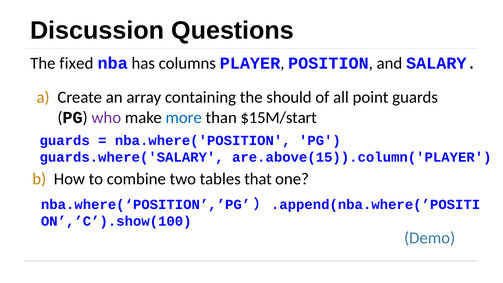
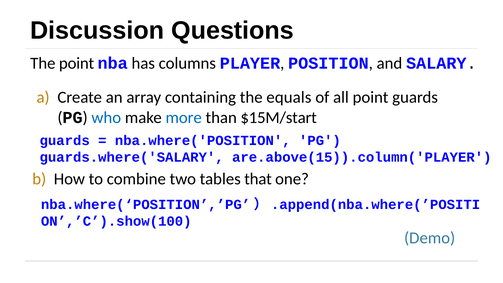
The fixed: fixed -> point (77, 63)
should: should -> equals (289, 97)
who colour: purple -> blue (106, 118)
